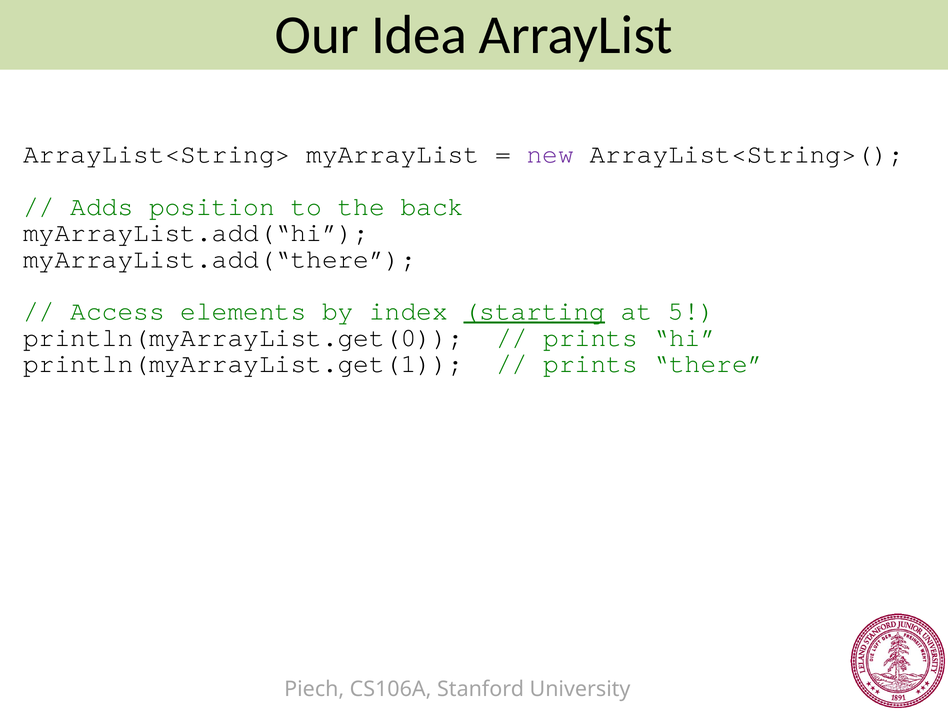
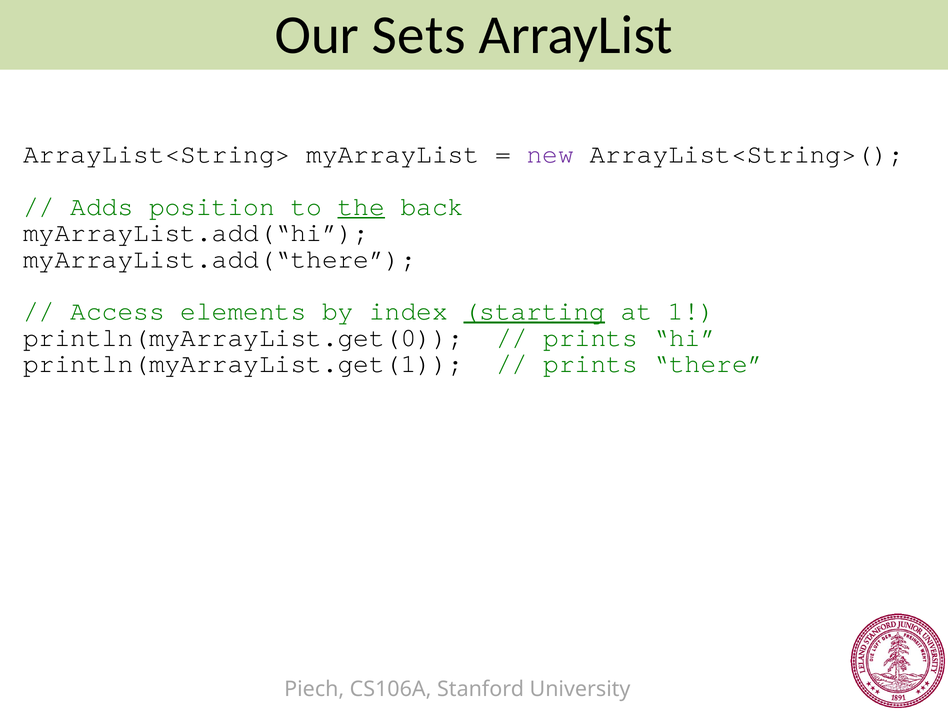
Idea: Idea -> Sets (419, 35)
the underline: none -> present (361, 207)
5: 5 -> 1 (692, 311)
